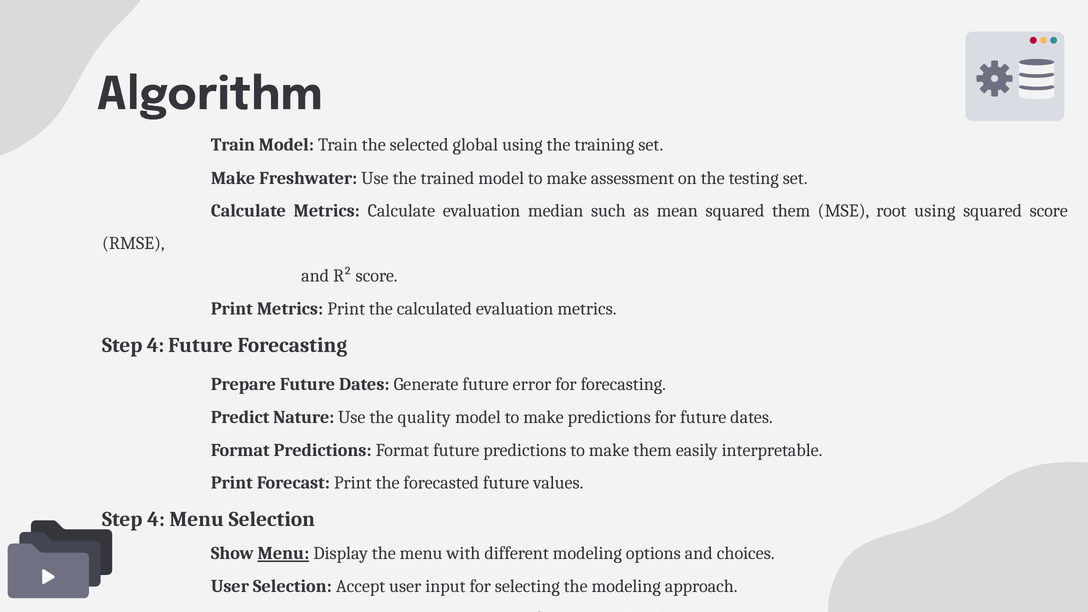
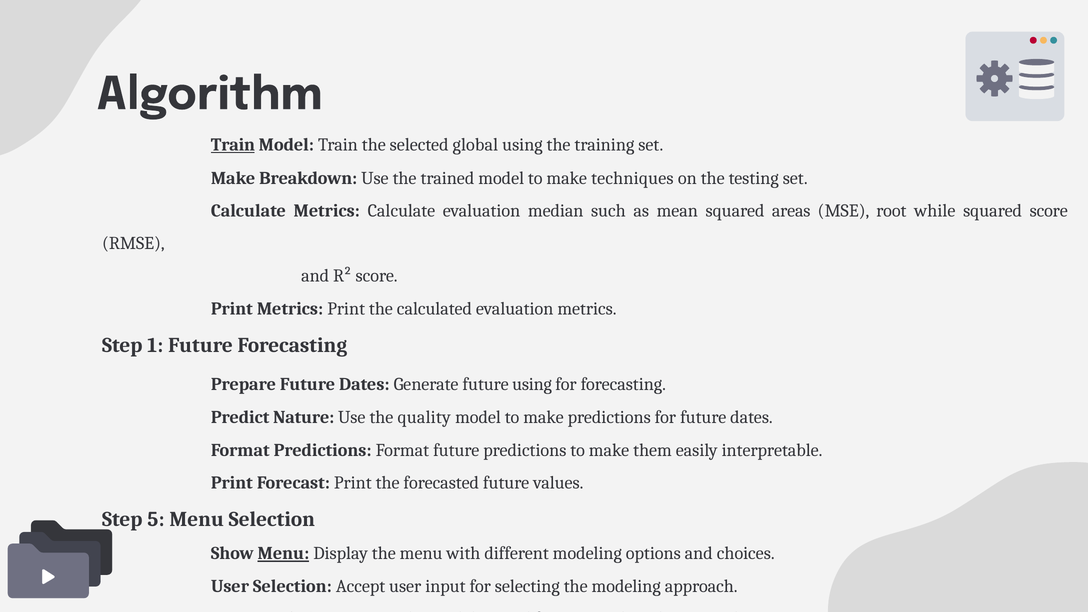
Train underline: none -> present (233, 145)
Freshwater: Freshwater -> Breakdown (308, 178)
assessment: assessment -> techniques (632, 178)
squared them: them -> areas (791, 211)
root using: using -> while (935, 211)
4: 4 -> 1 (155, 345)
future error: error -> using (532, 384)
4: 4 -> 5 (156, 519)
